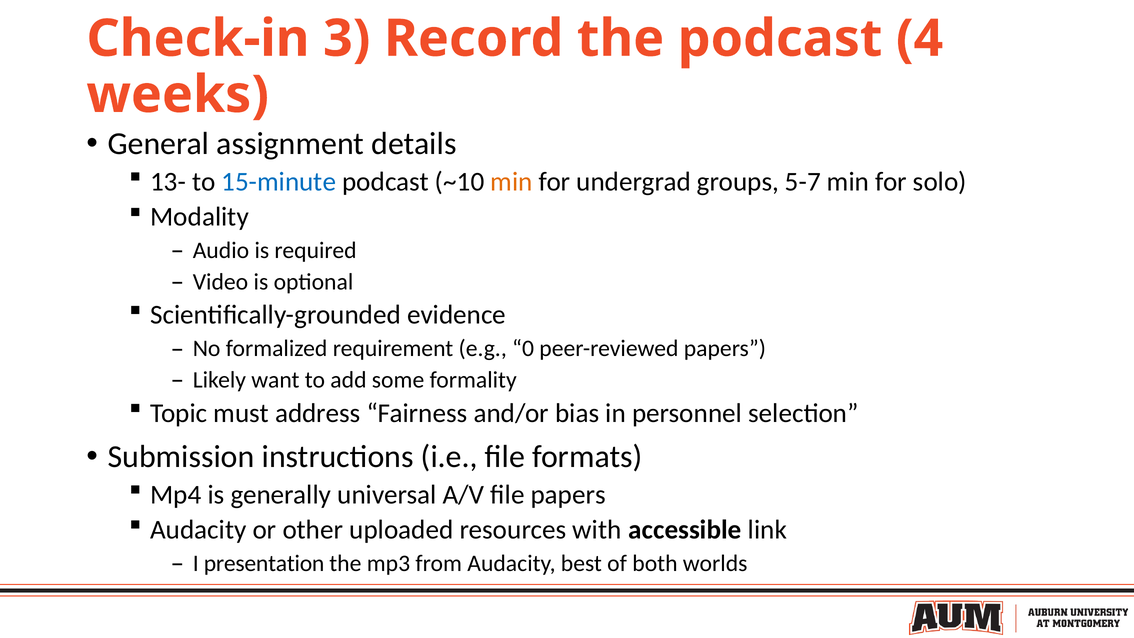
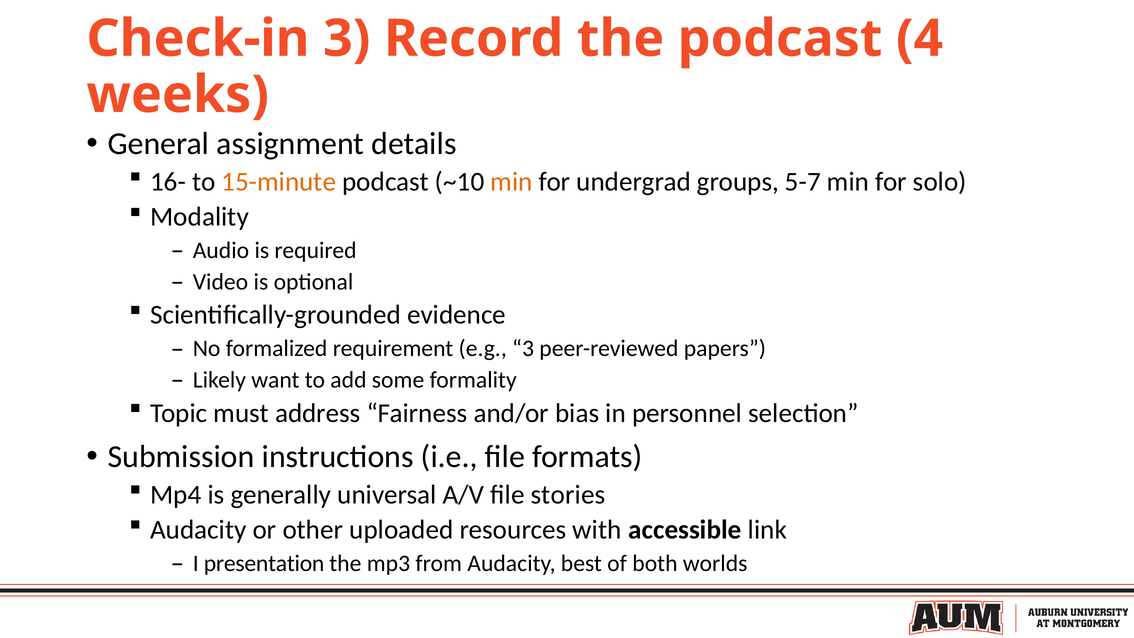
13-: 13- -> 16- (168, 182)
15-minute colour: blue -> orange (279, 182)
e.g 0: 0 -> 3 (523, 348)
file papers: papers -> stories (568, 495)
